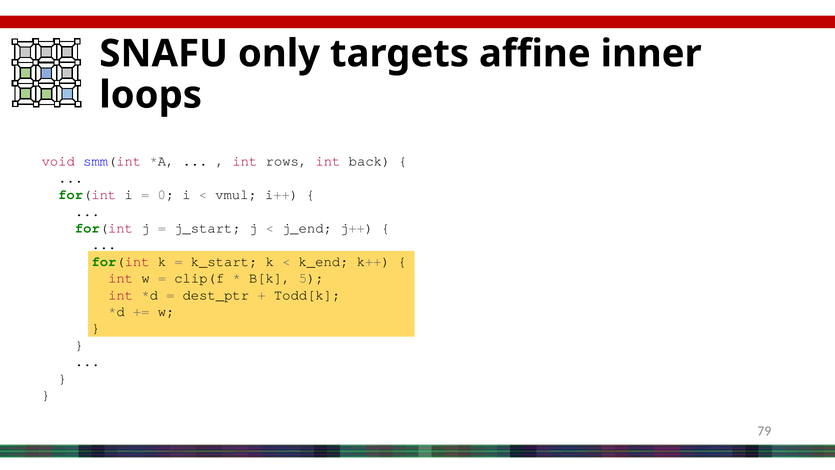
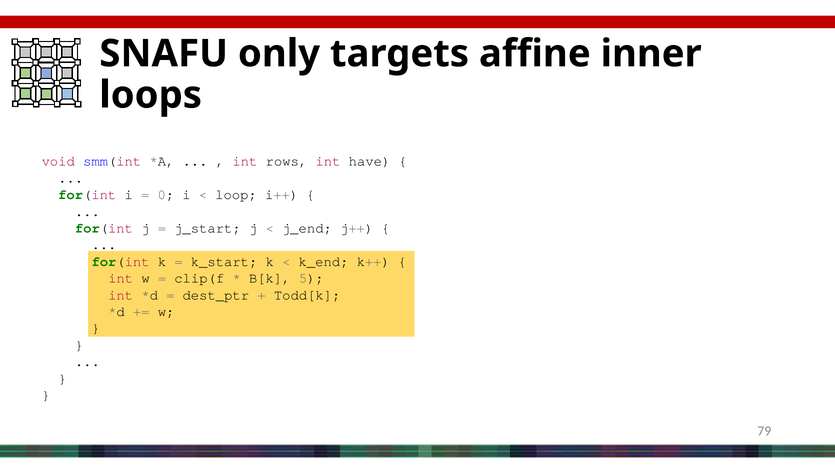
back: back -> have (370, 161)
vmul: vmul -> loop (236, 195)
